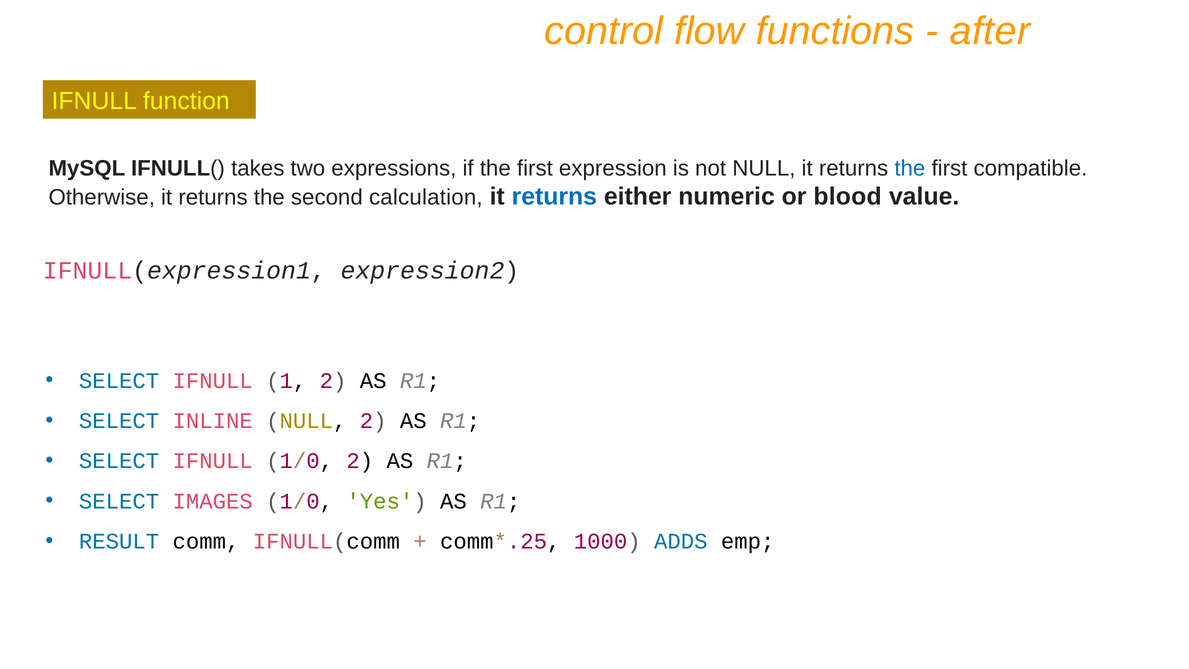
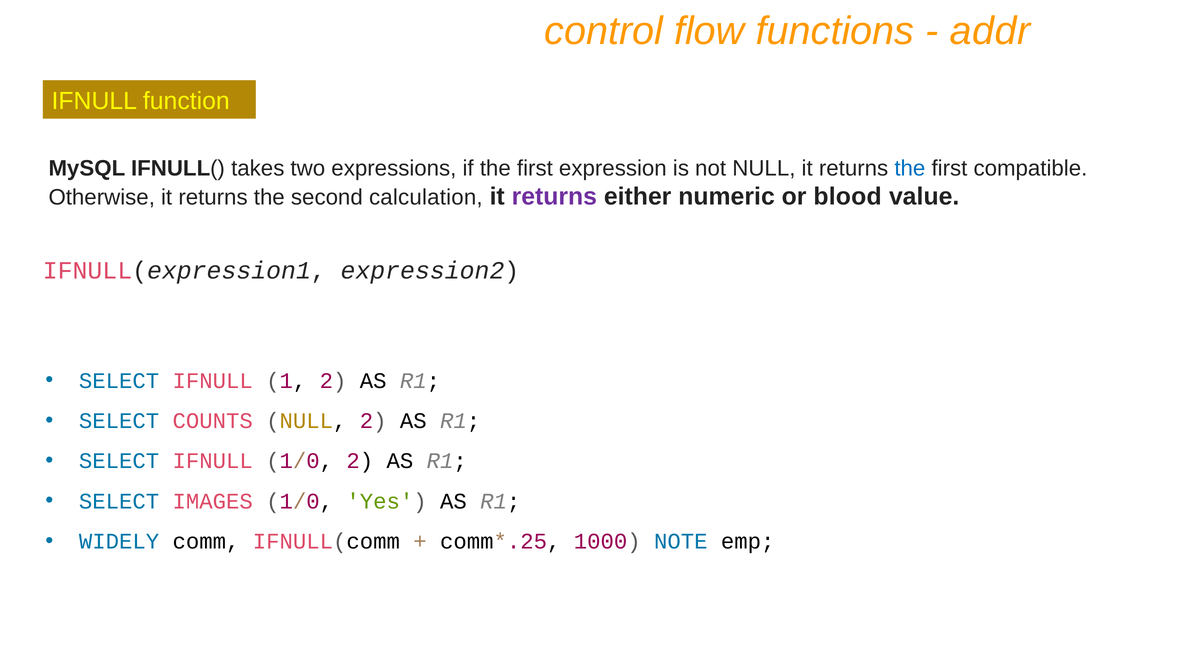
after: after -> addr (990, 31)
returns colour: blue -> purple (554, 197)
INLINE: INLINE -> COUNTS (213, 421)
RESULT: RESULT -> WIDELY (119, 541)
ADDS: ADDS -> NOTE (681, 541)
